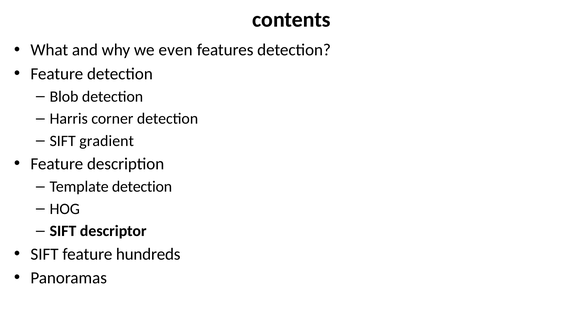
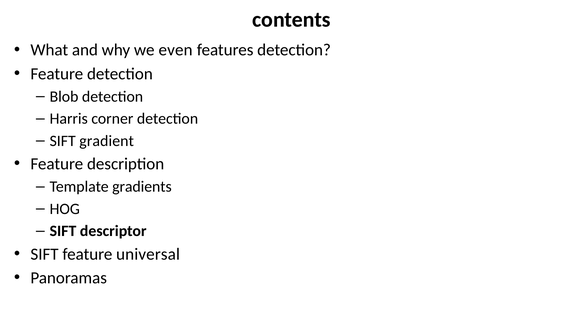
Template detection: detection -> gradients (142, 187)
hundreds: hundreds -> universal (148, 254)
